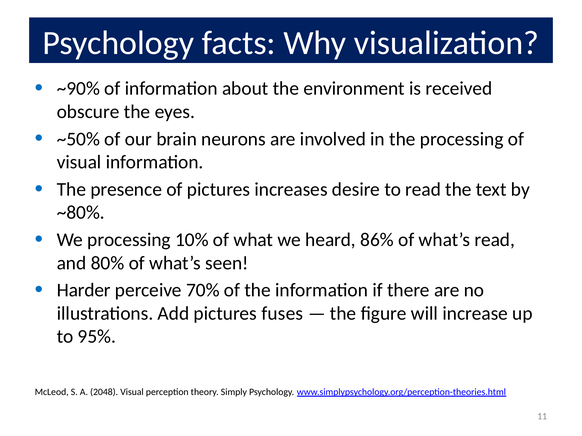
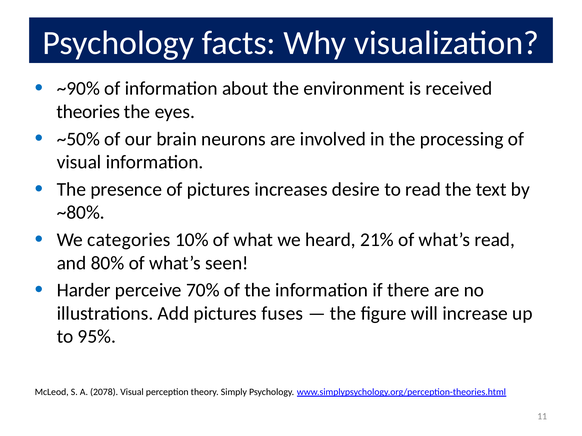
obscure: obscure -> theories (88, 112)
We processing: processing -> categories (129, 240)
86%: 86% -> 21% (377, 240)
2048: 2048 -> 2078 (104, 392)
